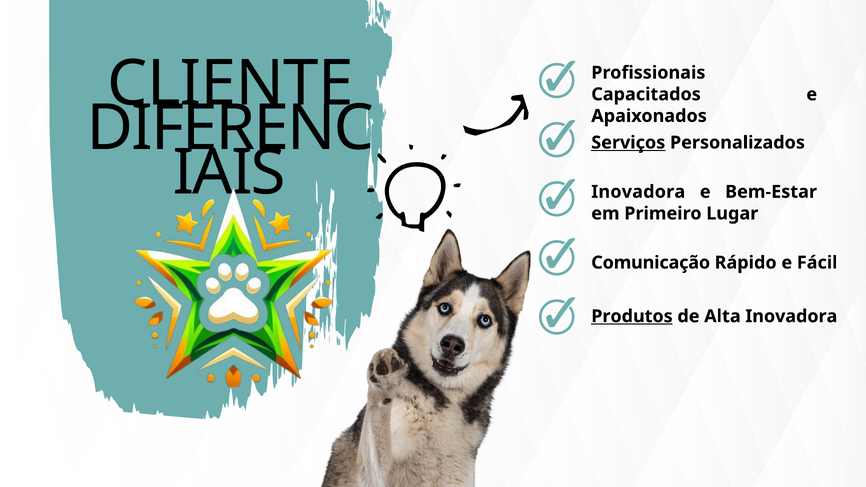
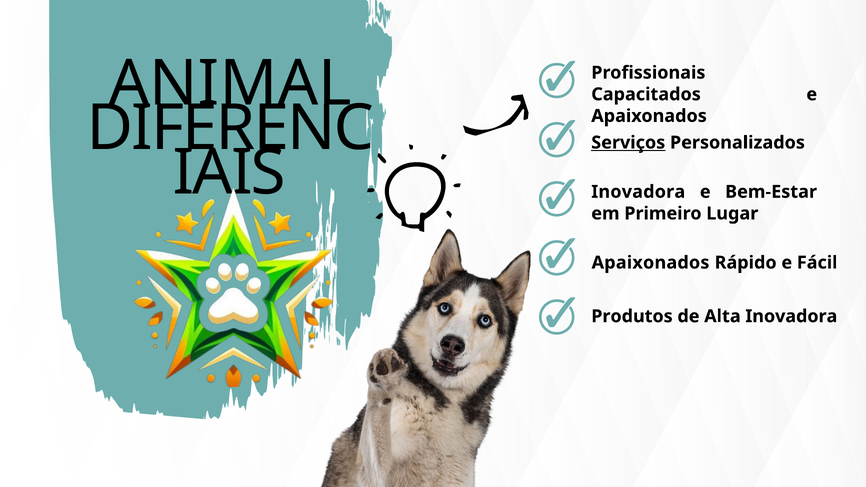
CLIENTE: CLIENTE -> ANIMAL (230, 84)
Comunicação: Comunicação -> Apaixonados (651, 263)
Produtos underline: present -> none (632, 316)
